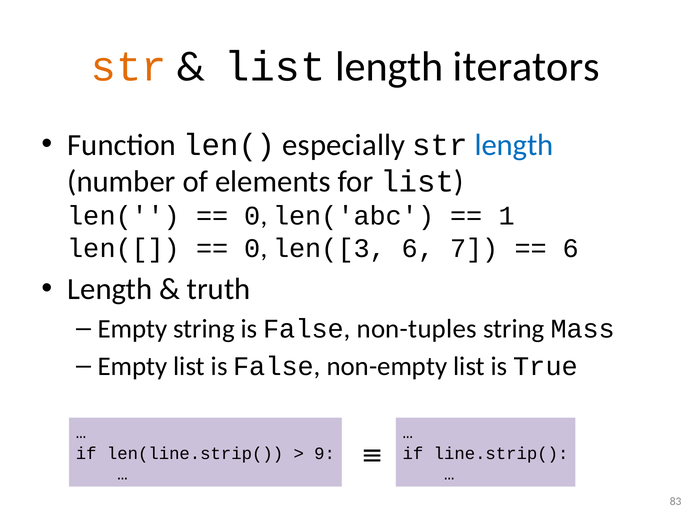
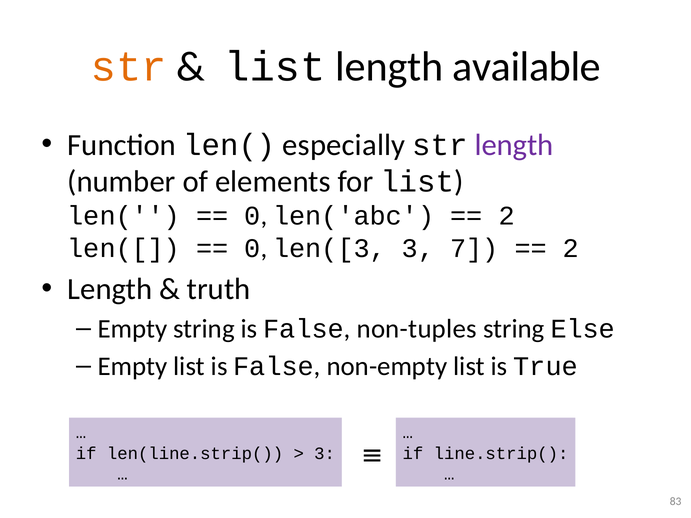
iterators: iterators -> available (527, 67)
length colour: blue -> purple (514, 145)
1: 1 -> 2 (507, 216)
len([3 6: 6 -> 3 (418, 248)
6: 6 -> 2 (571, 248)
Mass: Mass -> Else (583, 329)
9: 9 -> 3 (325, 454)
